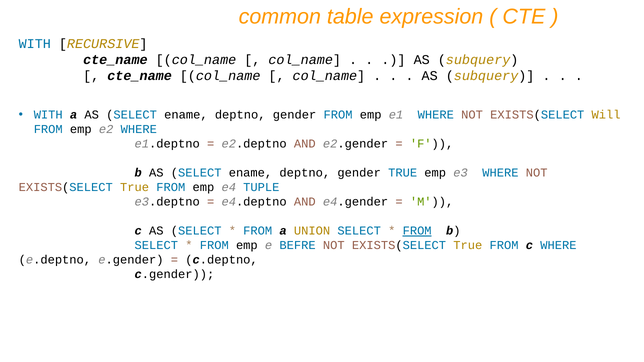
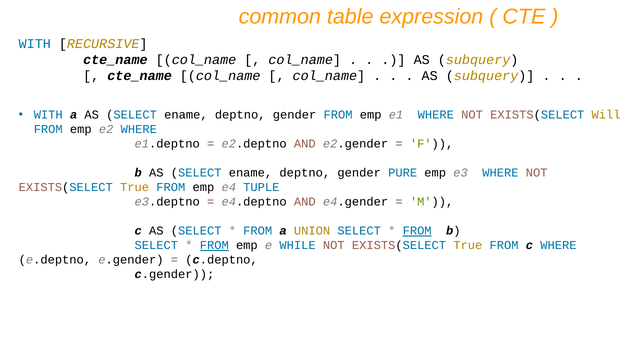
gender TRUE: TRUE -> PURE (403, 173)
FROM underline: none -> present (214, 245)
BEFRE: BEFRE -> WHILE (298, 245)
